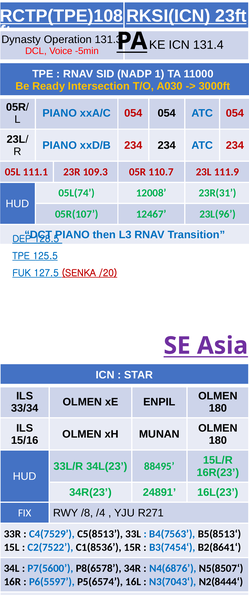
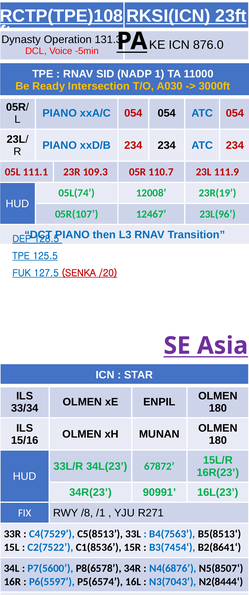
131.4: 131.4 -> 876.0 (208, 45)
23R(31: 23R(31 -> 23R(19 (218, 193)
88495: 88495 -> 67872 (159, 467)
24891: 24891 -> 90991 (159, 493)
/4: /4 -> /1 (101, 514)
